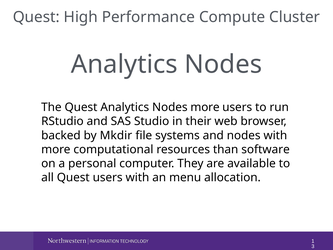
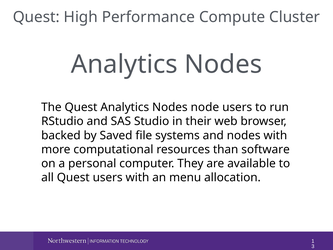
Nodes more: more -> node (205, 107)
Mkdir: Mkdir -> Saved (116, 135)
